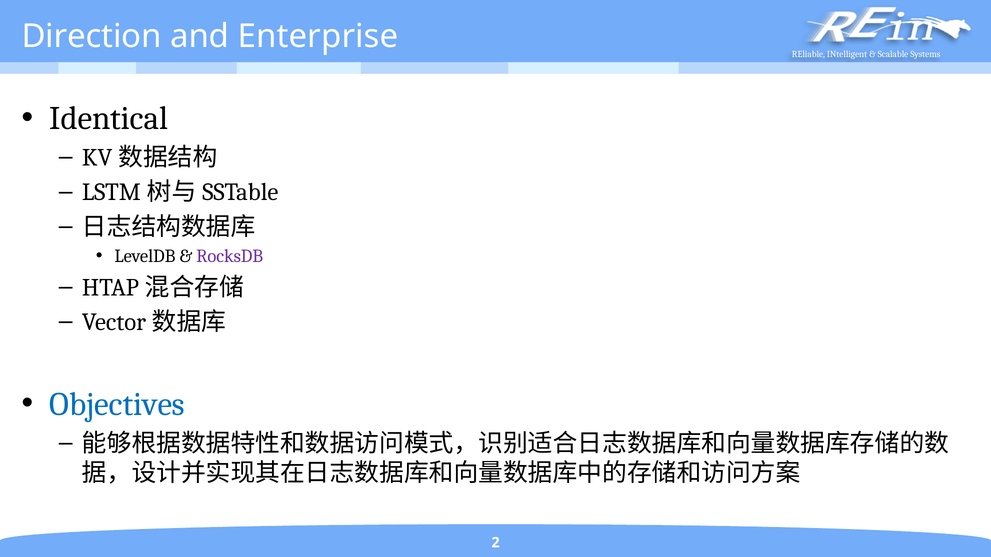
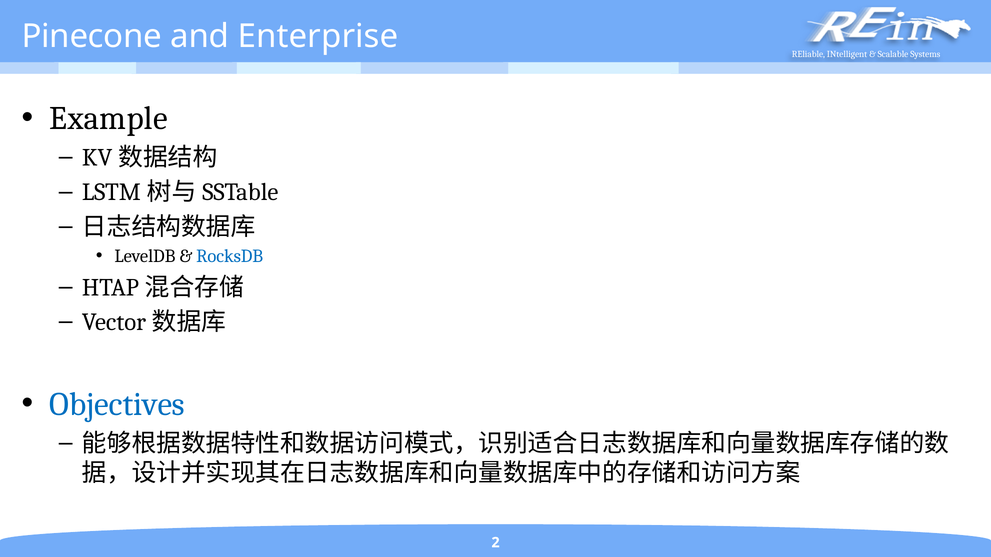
Direction: Direction -> Pinecone (92, 36)
Identical: Identical -> Example (109, 119)
RocksDB colour: purple -> blue (230, 256)
